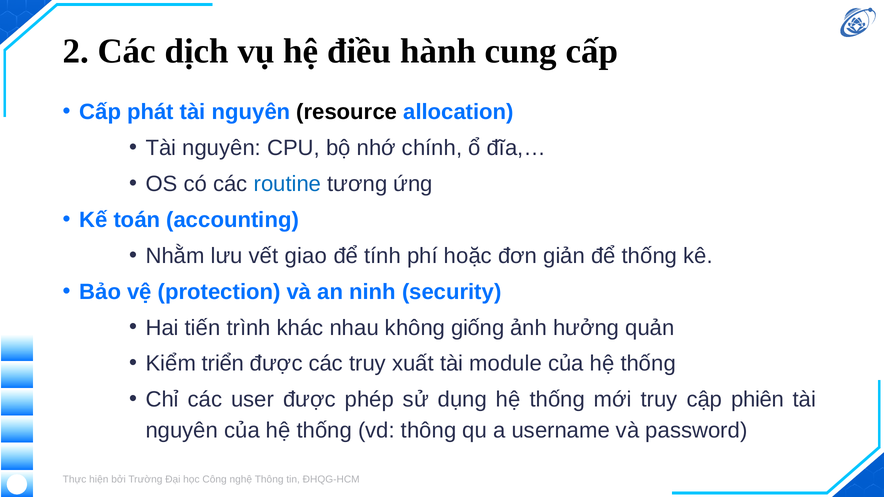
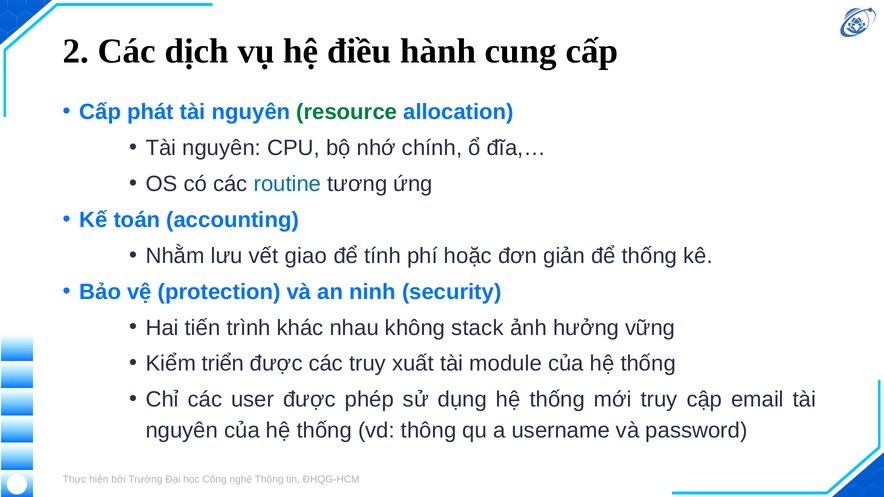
resource colour: black -> green (347, 112)
giống: giống -> stack (478, 328)
quản: quản -> vững (650, 328)
phiên: phiên -> email (758, 400)
